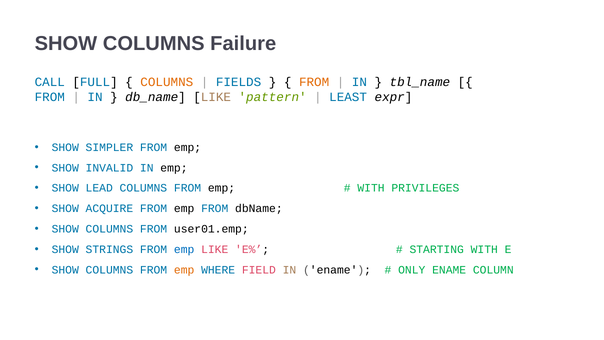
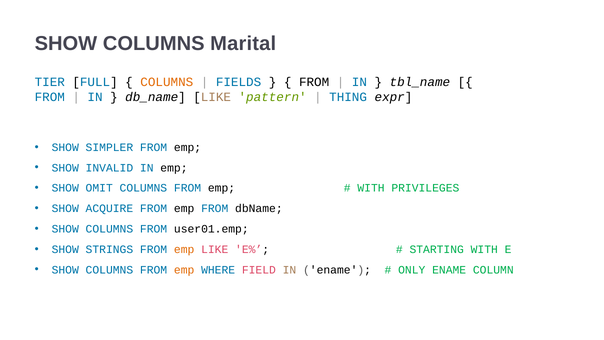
Failure: Failure -> Marital (243, 44)
CALL: CALL -> TIER (50, 82)
FROM colour: orange -> black (314, 82)
LEAST: LEAST -> THING (348, 97)
LEAD: LEAD -> OMIT (99, 188)
emp colour: blue -> orange (184, 249)
